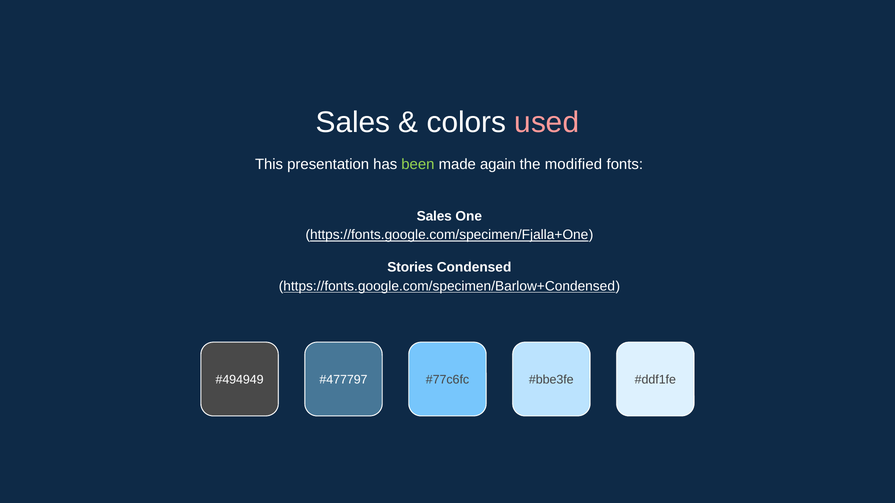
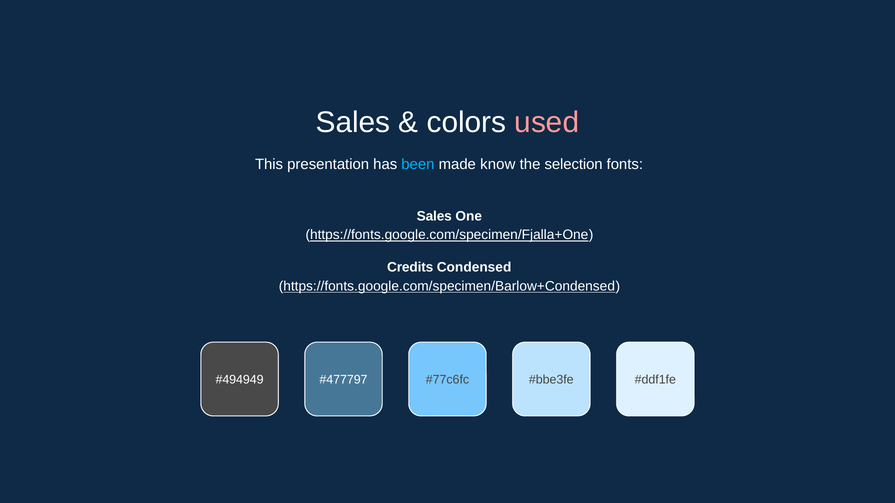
been colour: light green -> light blue (418, 164)
again: again -> know (498, 164)
modified: modified -> selection (574, 164)
Stories: Stories -> Credits (410, 268)
